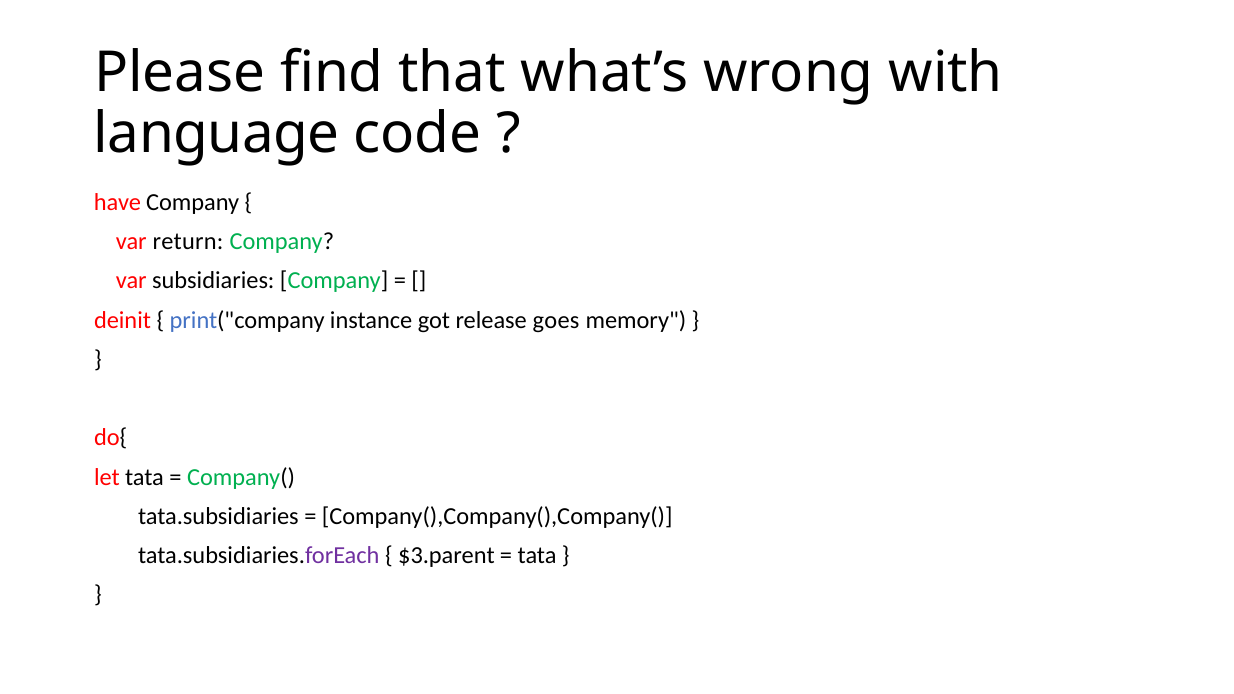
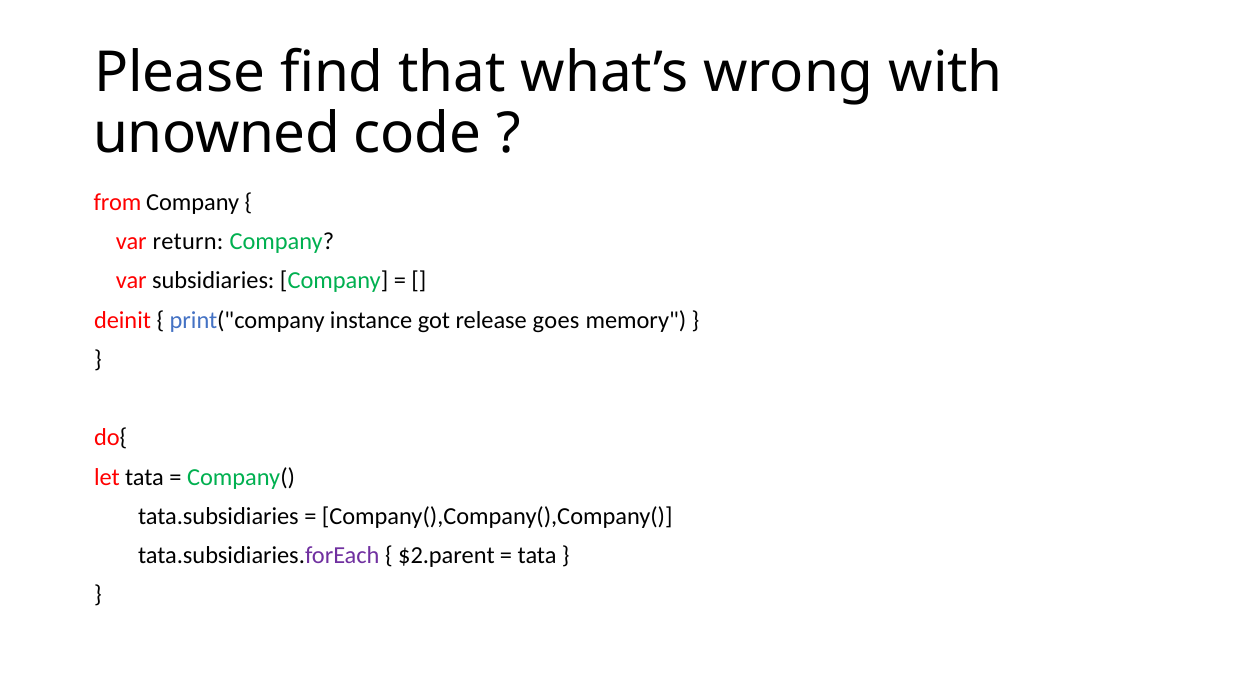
language: language -> unowned (217, 134)
have: have -> from (117, 202)
$3.parent: $3.parent -> $2.parent (446, 556)
